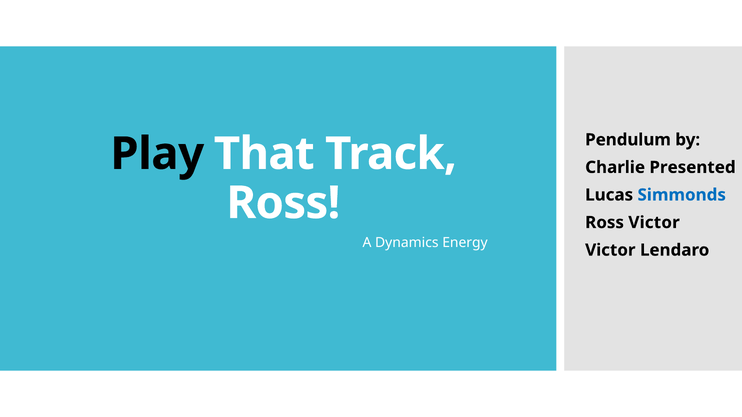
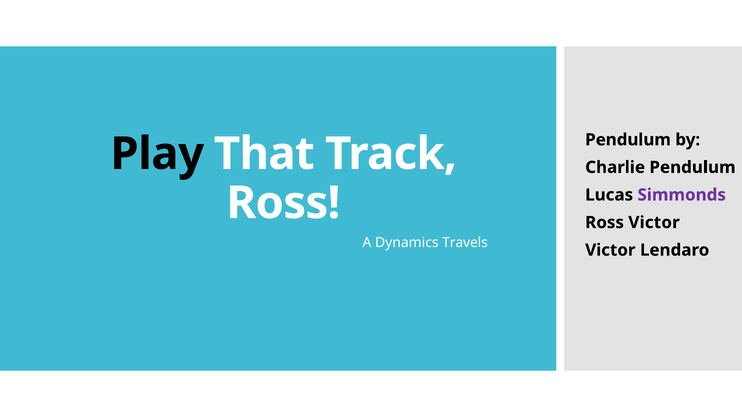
Charlie Presented: Presented -> Pendulum (693, 167)
Simmonds colour: blue -> purple (682, 195)
Energy: Energy -> Travels (465, 243)
